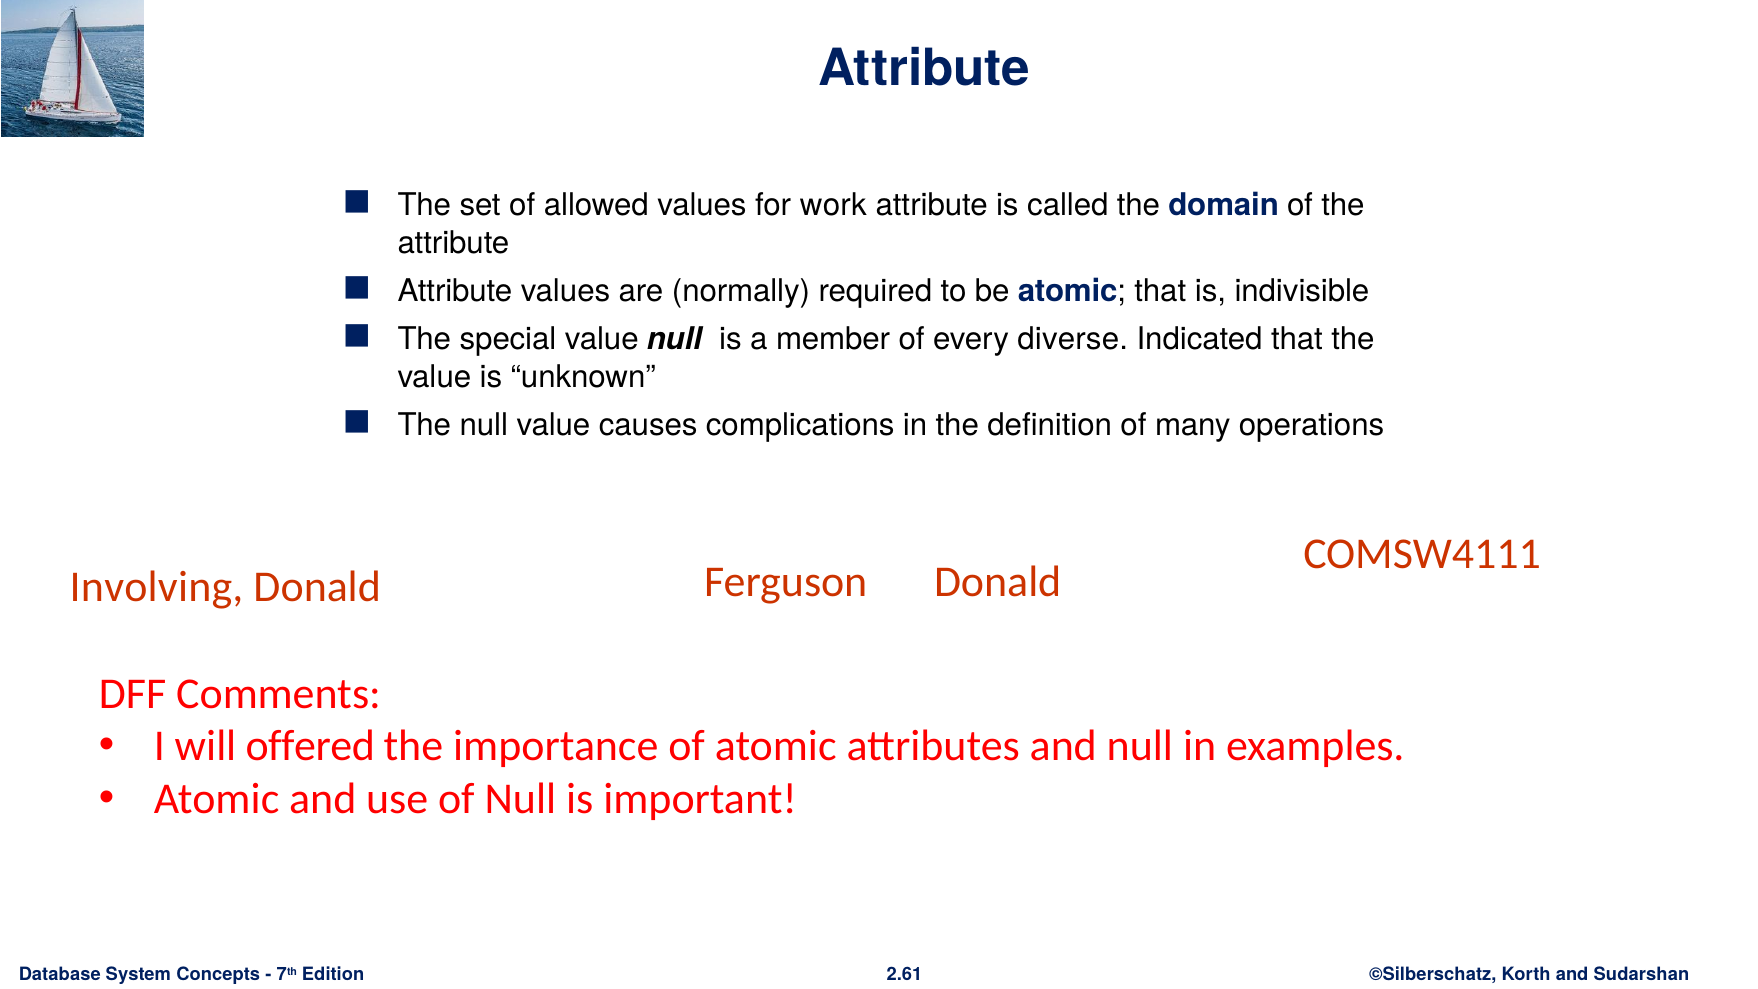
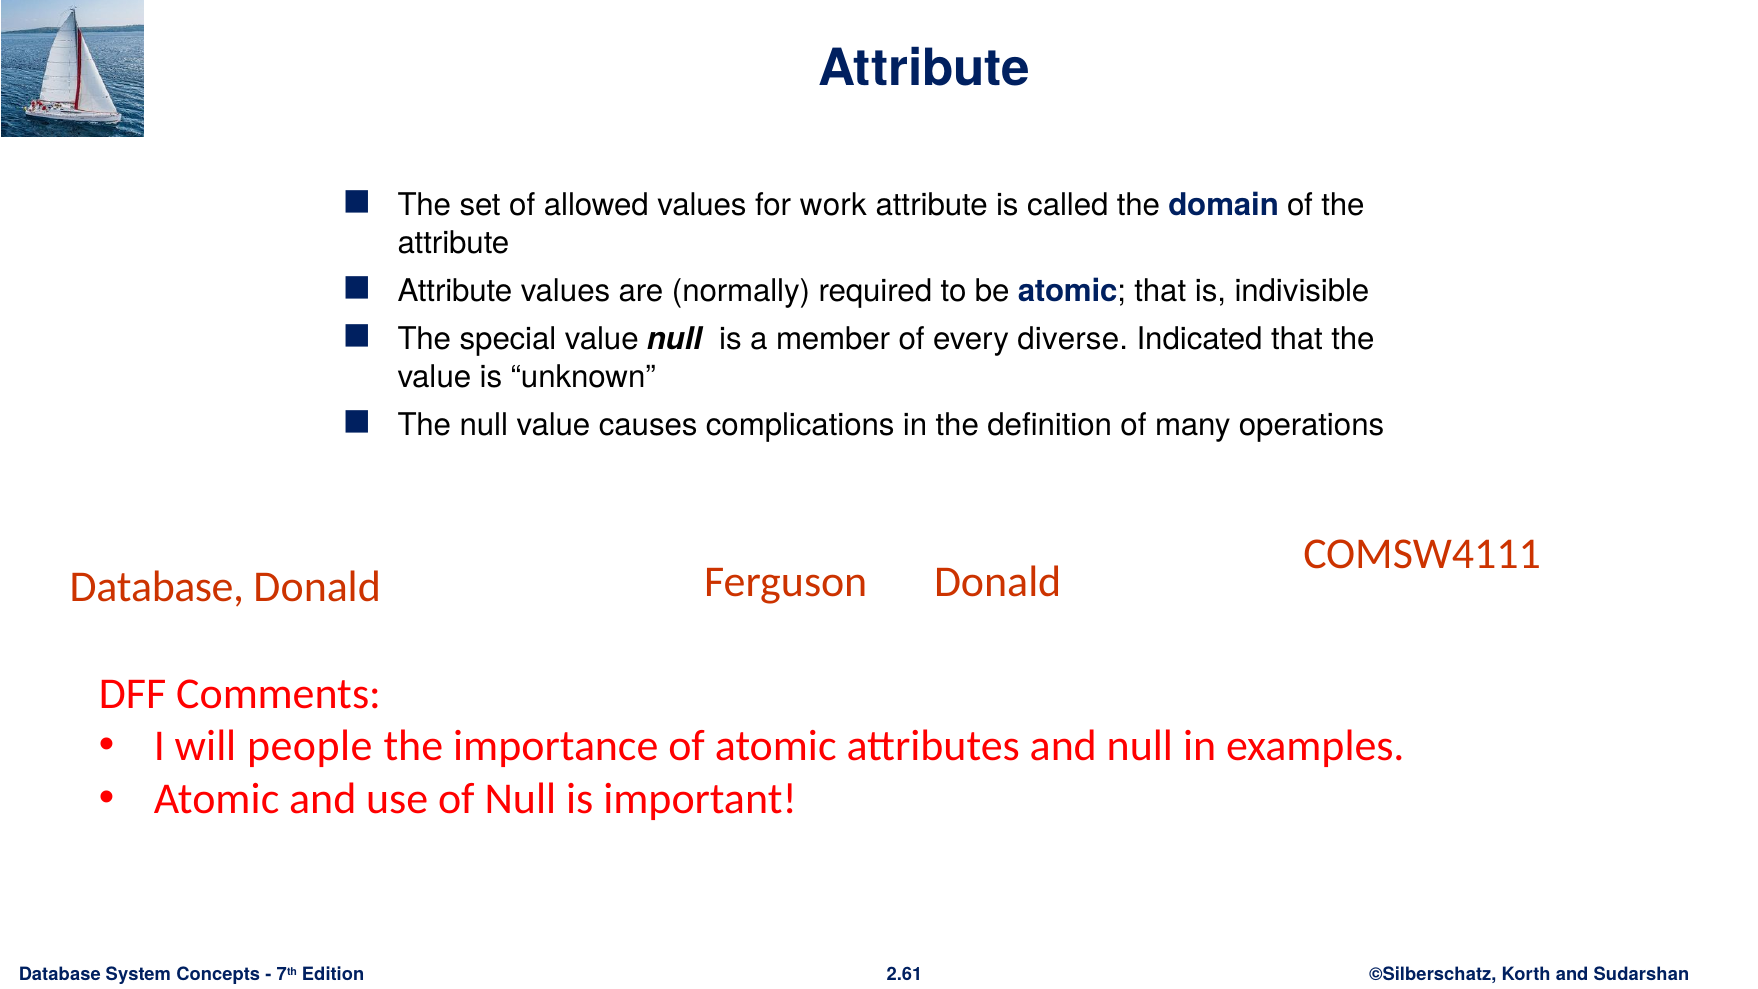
Involving: Involving -> Database (157, 586)
offered: offered -> people (310, 746)
